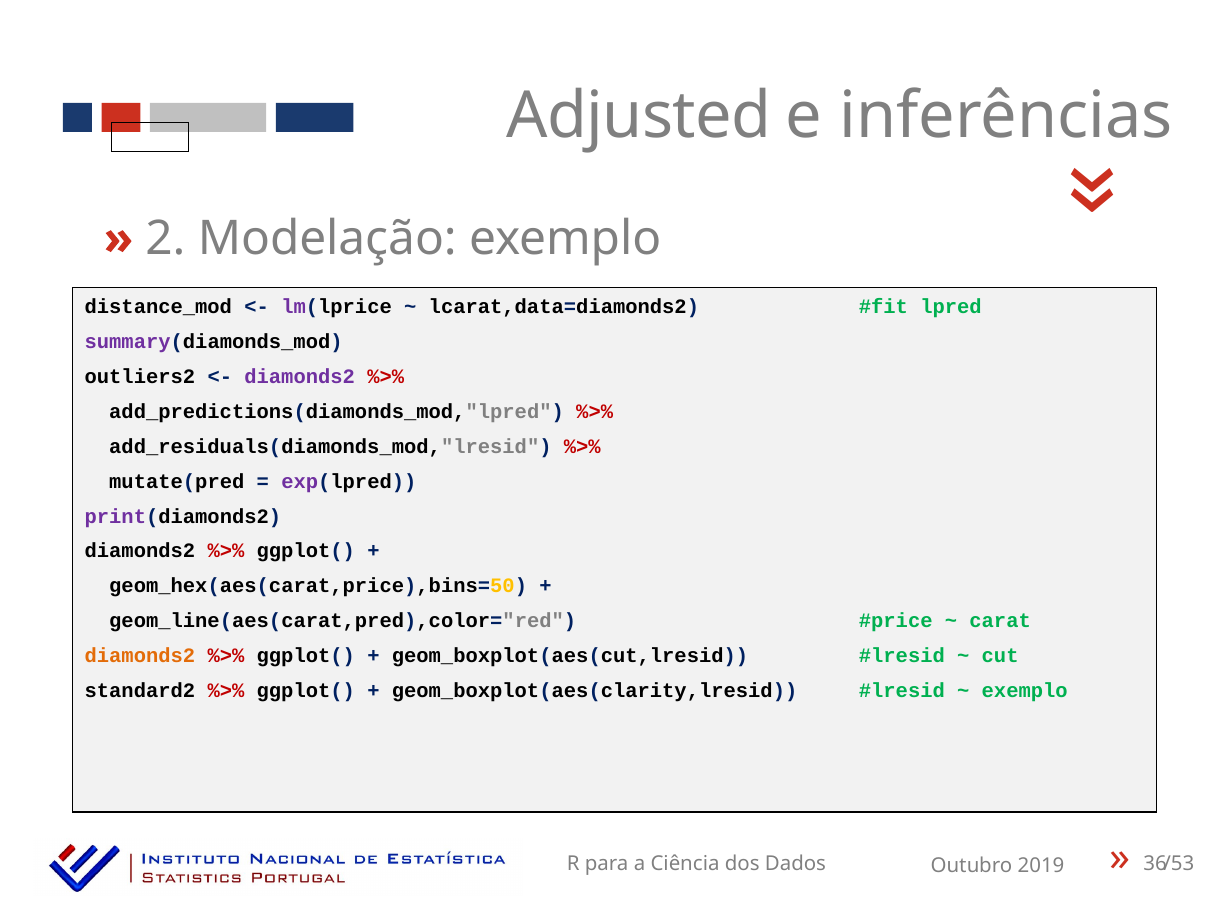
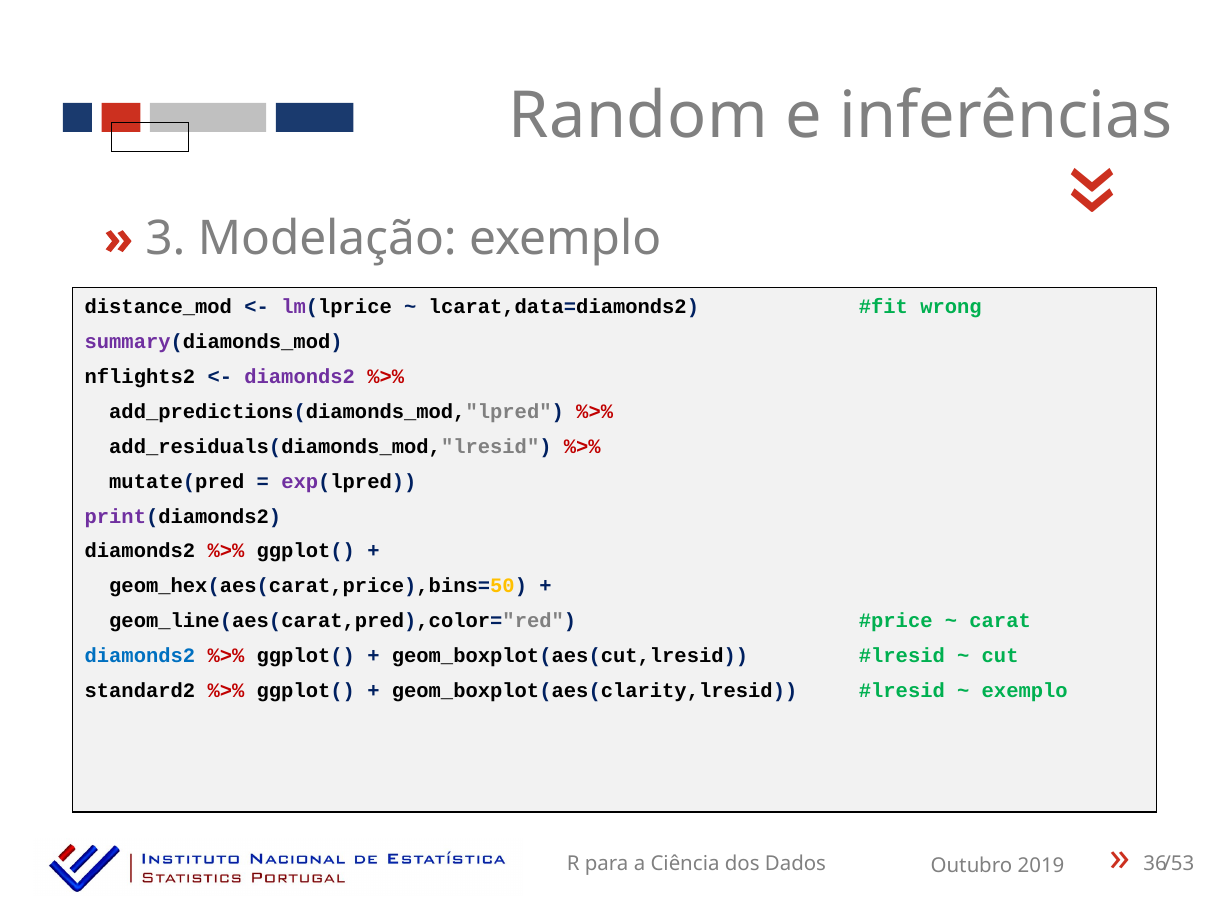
Adjusted: Adjusted -> Random (638, 116)
2: 2 -> 3 (165, 238)
lpred: lpred -> wrong (951, 307)
outliers2: outliers2 -> nflights2 (140, 377)
diamonds2 colour: orange -> blue (140, 656)
